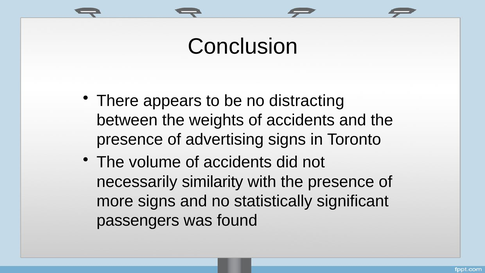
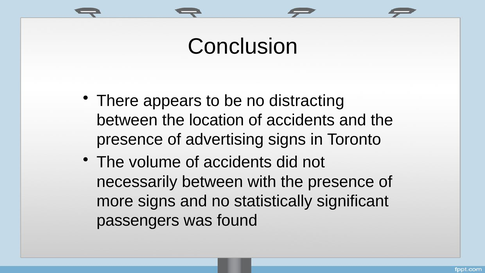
weights: weights -> location (217, 120)
necessarily similarity: similarity -> between (212, 182)
